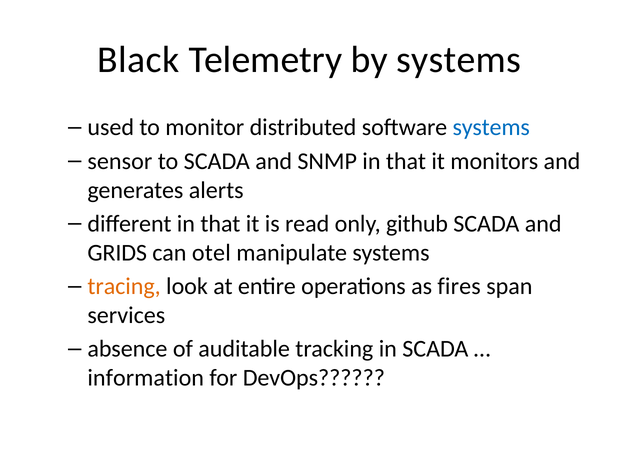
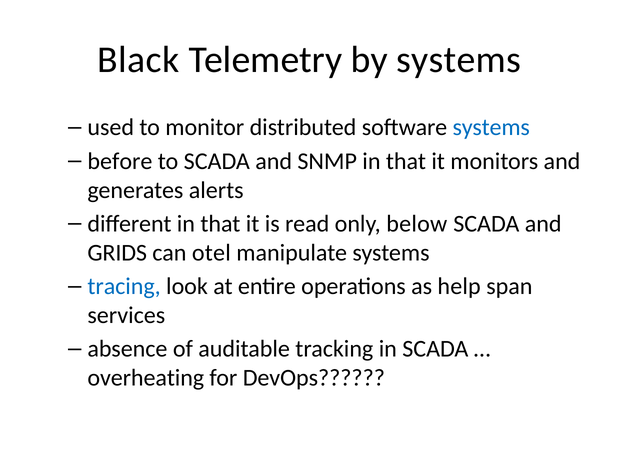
sensor: sensor -> before (120, 161)
github: github -> below (417, 224)
tracing colour: orange -> blue (124, 287)
fires: fires -> help (459, 287)
information: information -> overheating (146, 378)
